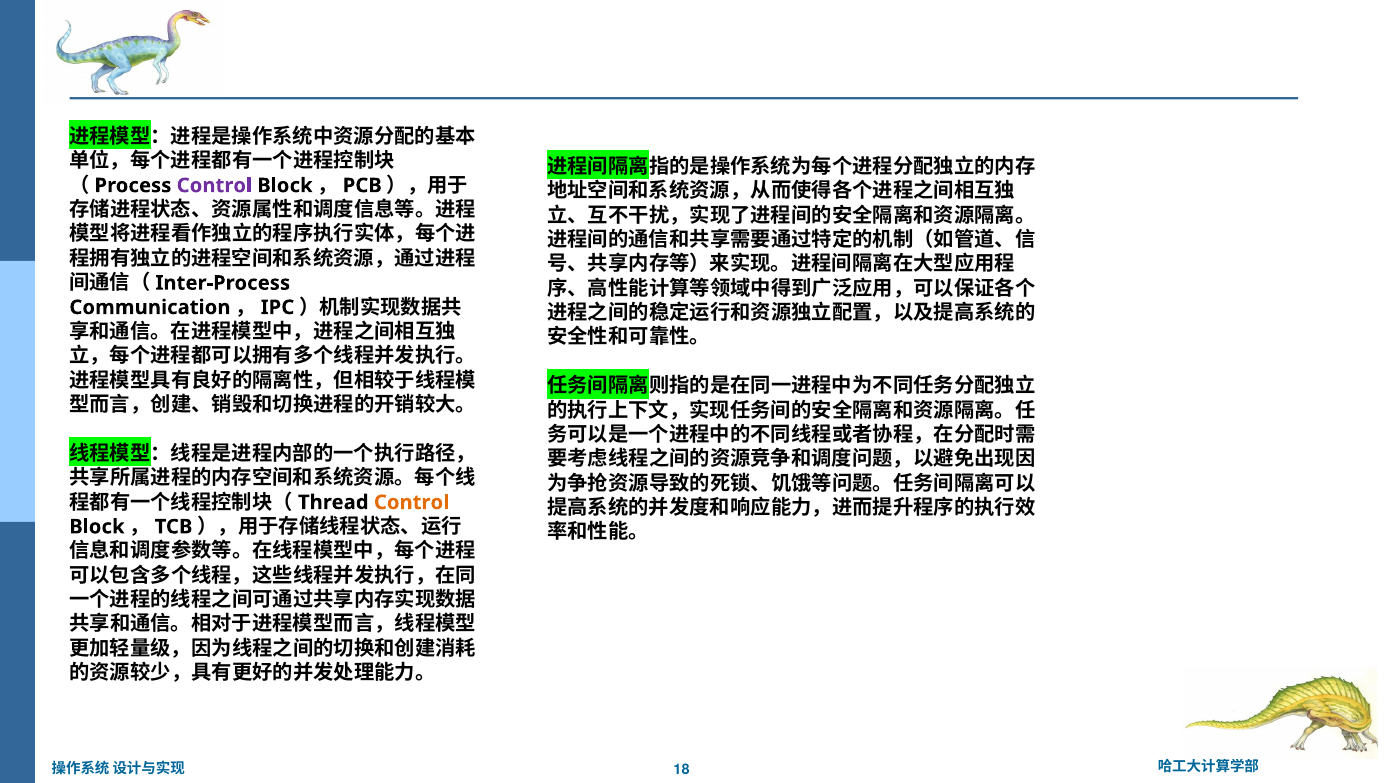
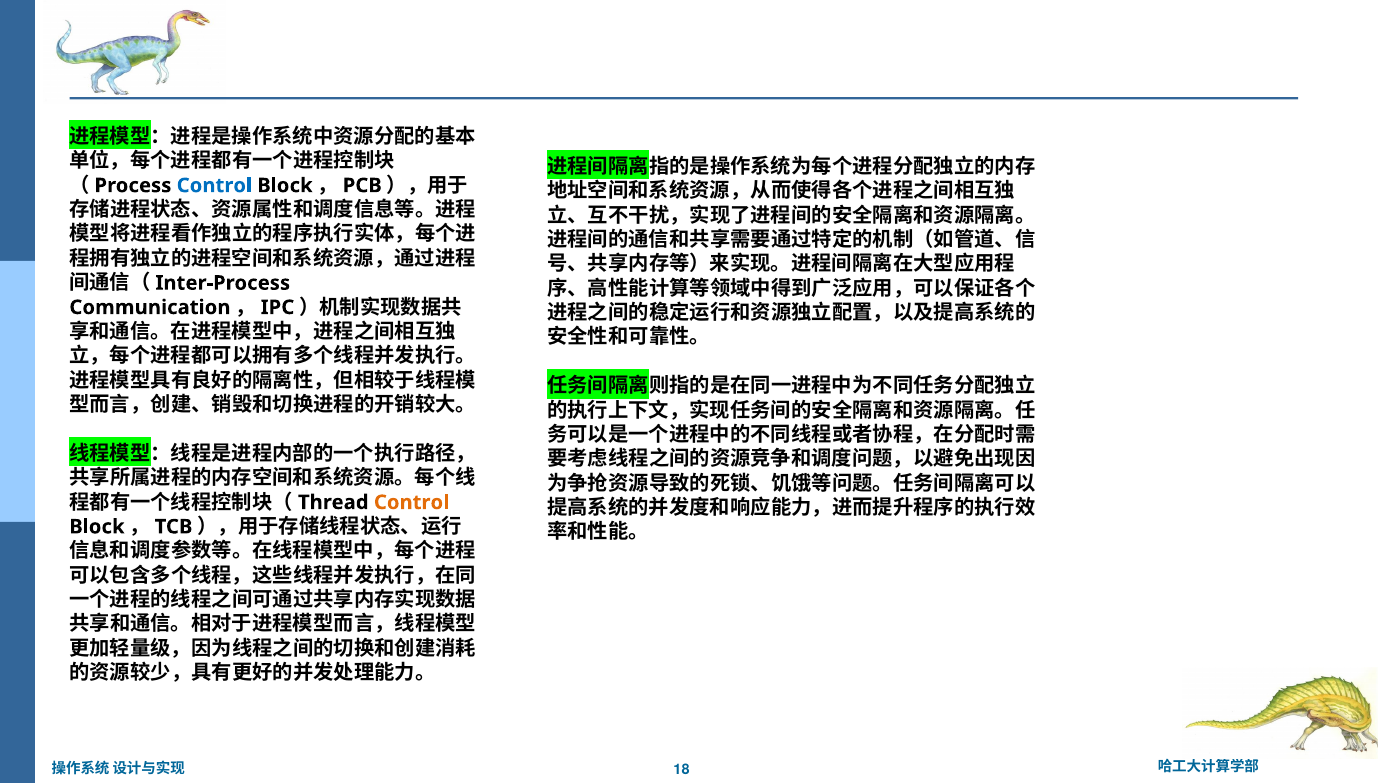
Control colour: purple -> blue (214, 185)
